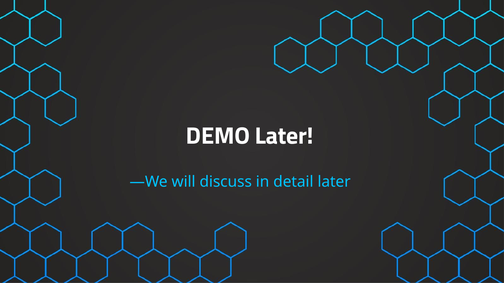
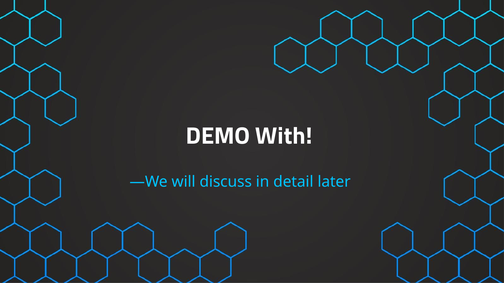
DEMO Later: Later -> With (284, 136)
